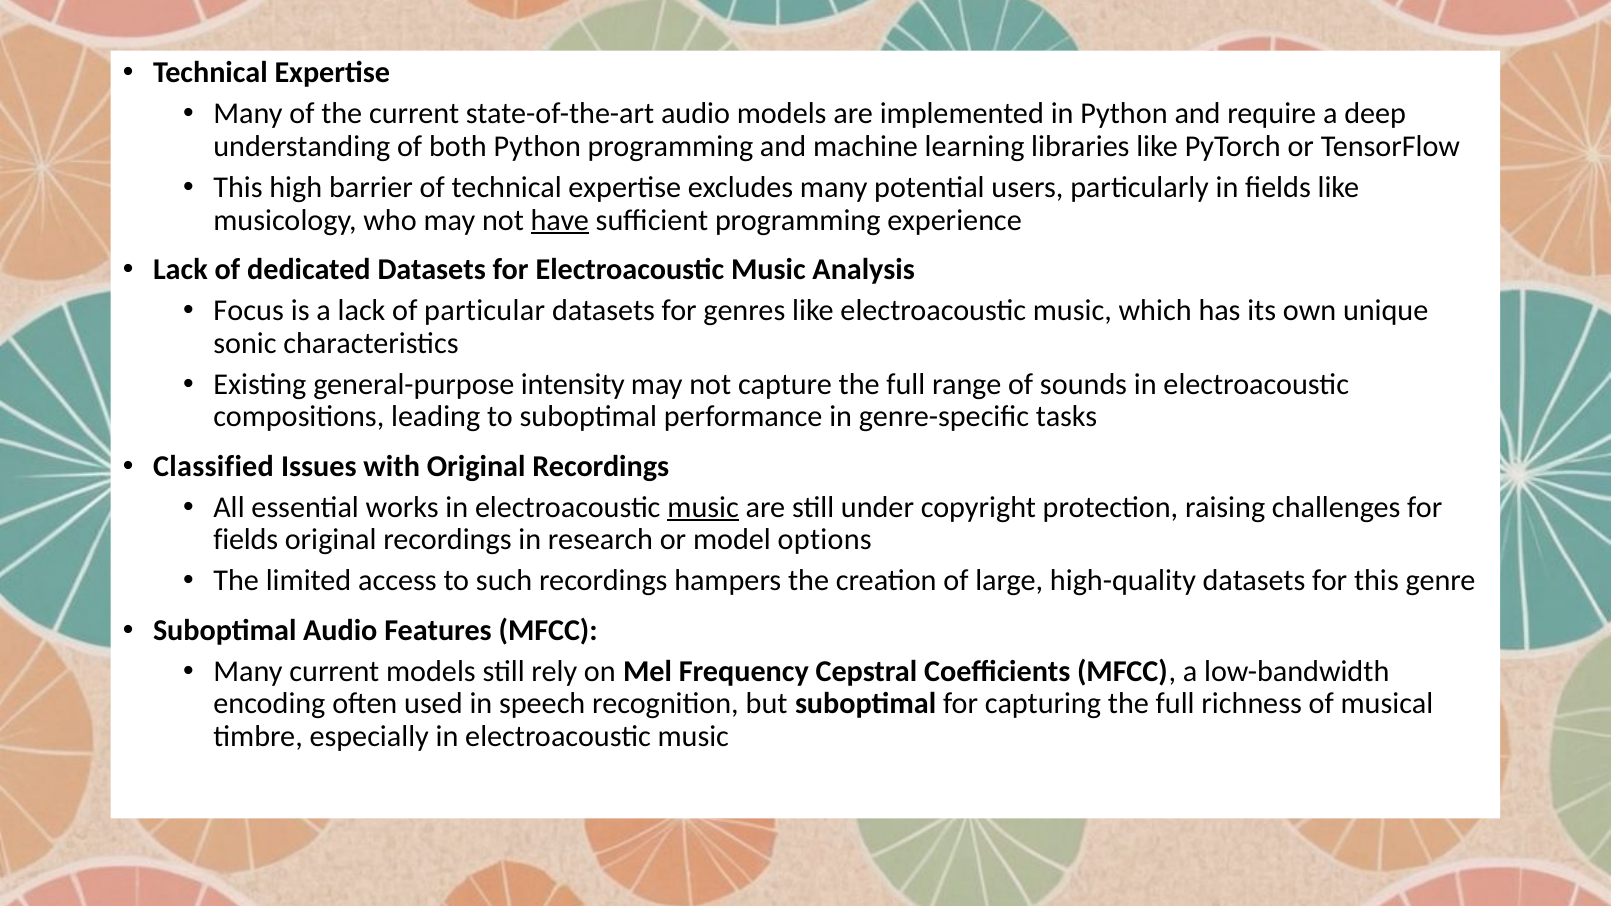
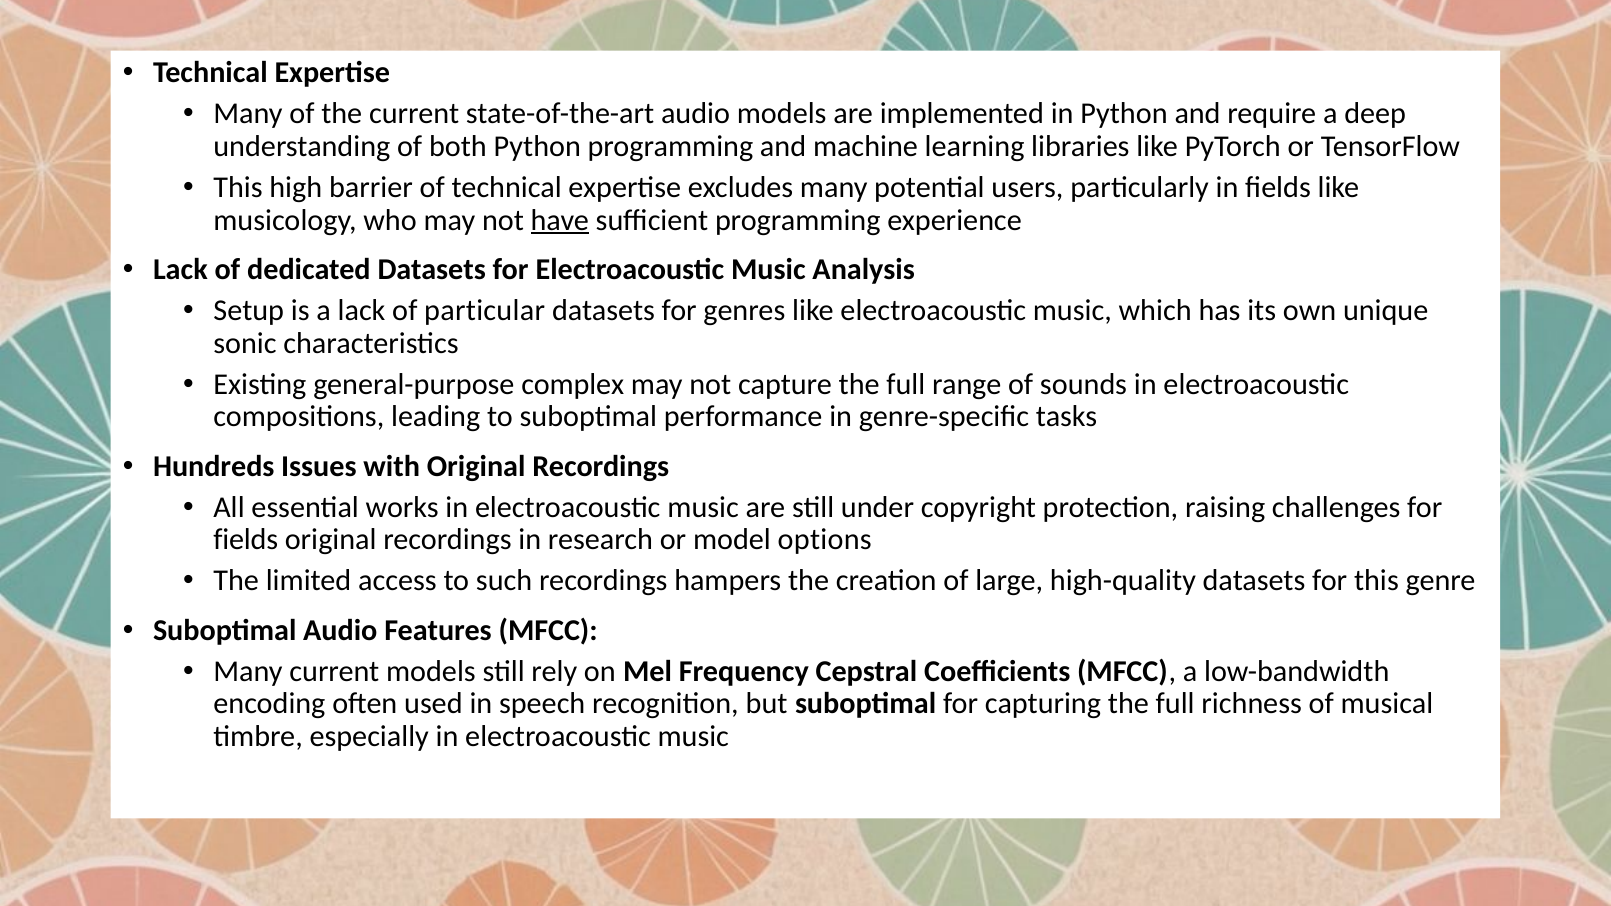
Focus: Focus -> Setup (249, 311)
intensity: intensity -> complex (573, 384)
Classified: Classified -> Hundreds (214, 466)
music underline: present -> none (703, 507)
